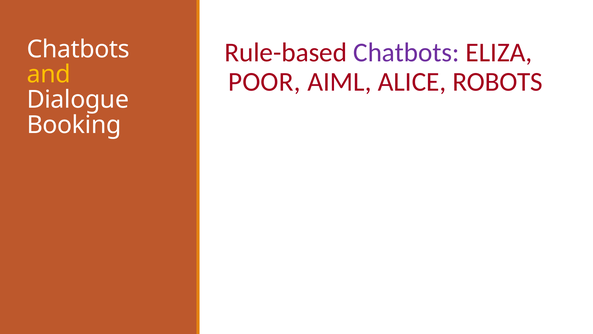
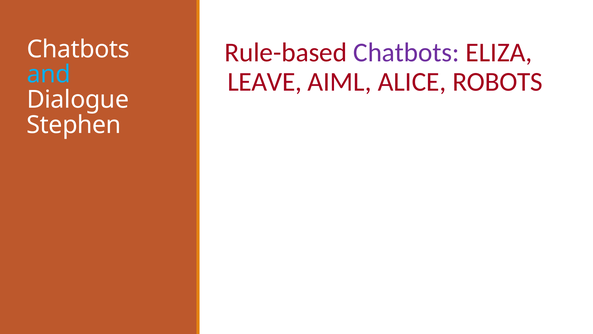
and colour: yellow -> light blue (49, 74)
POOR: POOR -> LEAVE (265, 82)
Booking: Booking -> Stephen (74, 125)
